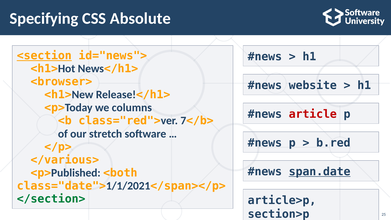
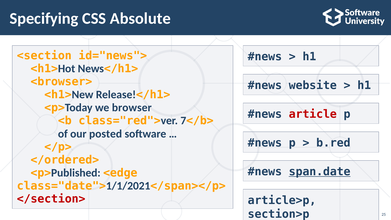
<section underline: present -> none (44, 56)
columns: columns -> browser (132, 108)
stretch: stretch -> posted (106, 134)
</various>: </various> -> </ordered> (65, 160)
<both: <both -> <edge (120, 173)
</section> colour: green -> red (51, 199)
